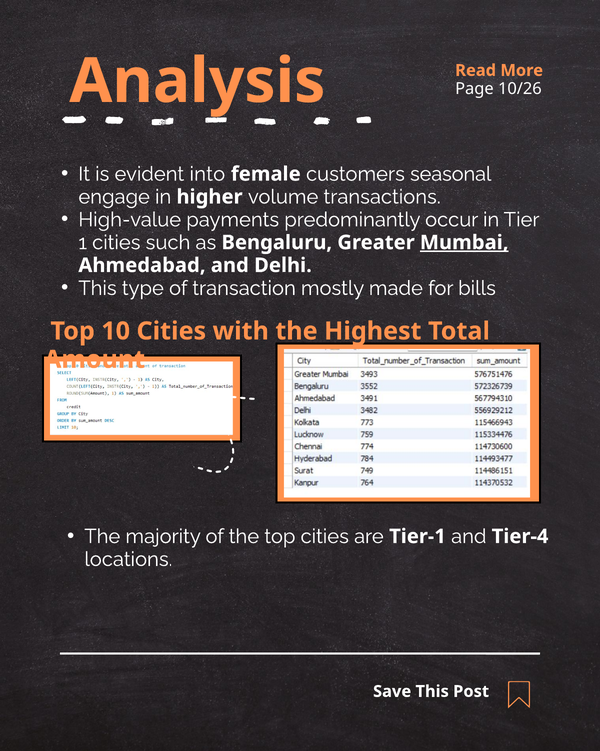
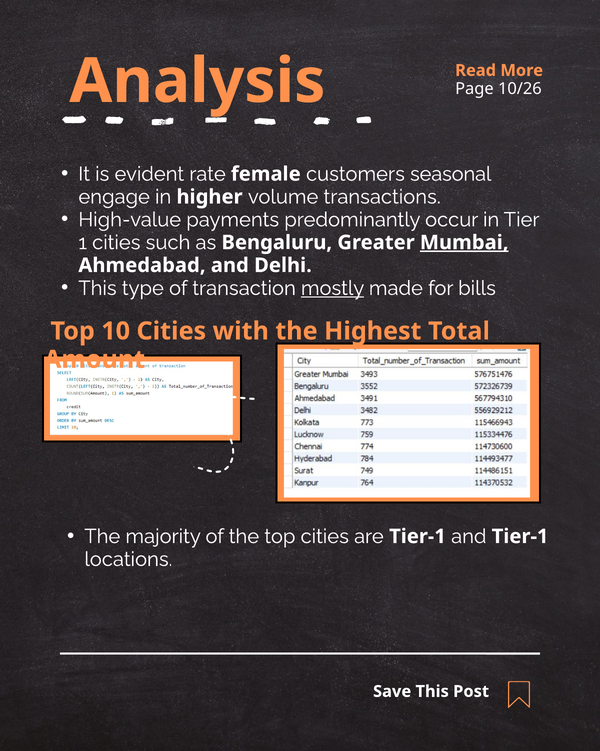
into: into -> rate (208, 174)
mostly underline: none -> present (333, 288)
and Tier-4: Tier-4 -> Tier-1 (520, 536)
